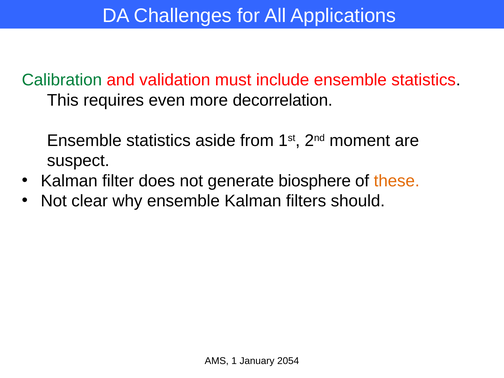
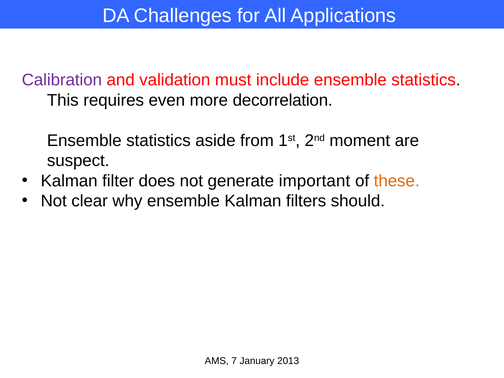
Calibration colour: green -> purple (62, 80)
biosphere: biosphere -> important (314, 181)
1: 1 -> 7 (234, 361)
2054: 2054 -> 2013 (288, 361)
